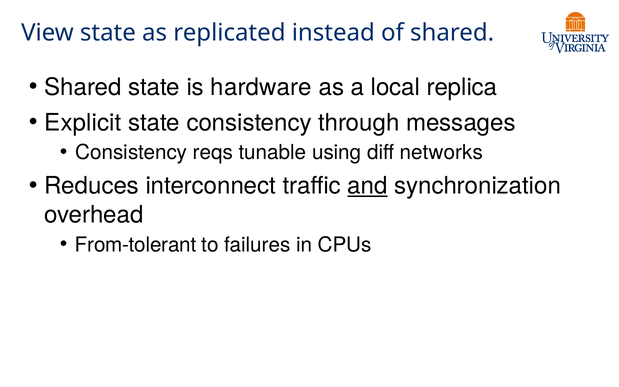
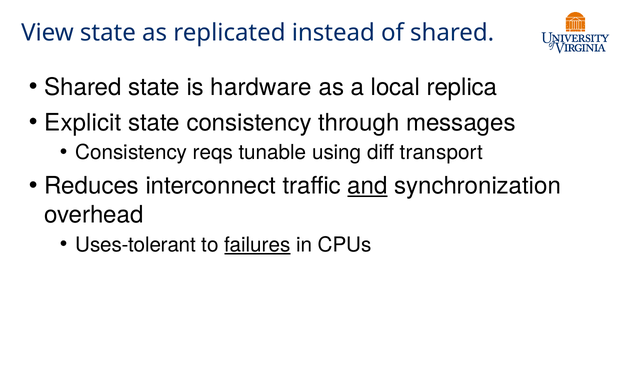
networks: networks -> transport (441, 152)
From-tolerant: From-tolerant -> Uses-tolerant (136, 245)
failures underline: none -> present (257, 245)
